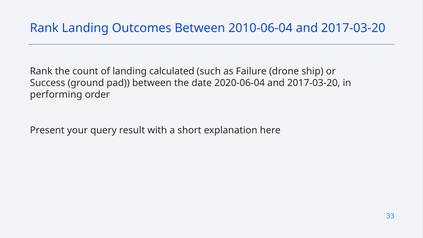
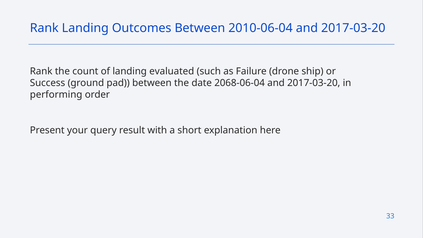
calculated: calculated -> evaluated (172, 71)
2020-06-04: 2020-06-04 -> 2068-06-04 (240, 83)
